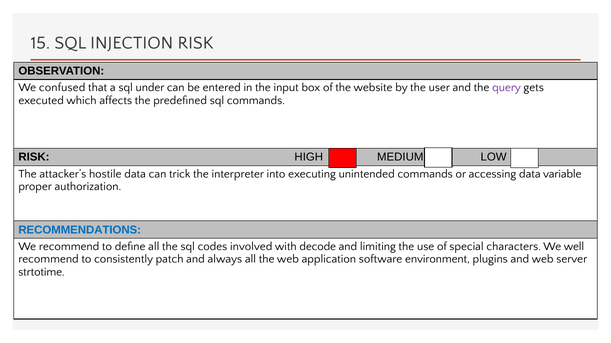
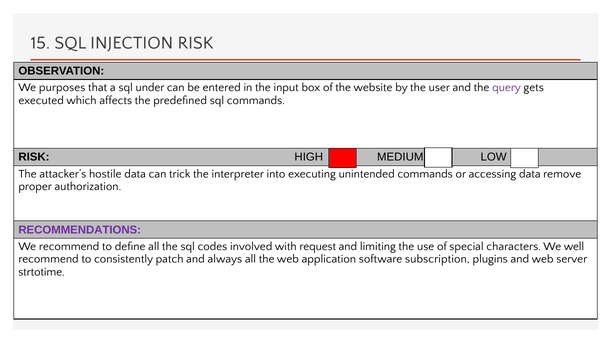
confused: confused -> purposes (62, 88)
variable: variable -> remove (562, 174)
RECOMMENDATIONS colour: blue -> purple (80, 230)
decode: decode -> request (318, 247)
environment: environment -> subscription (437, 260)
